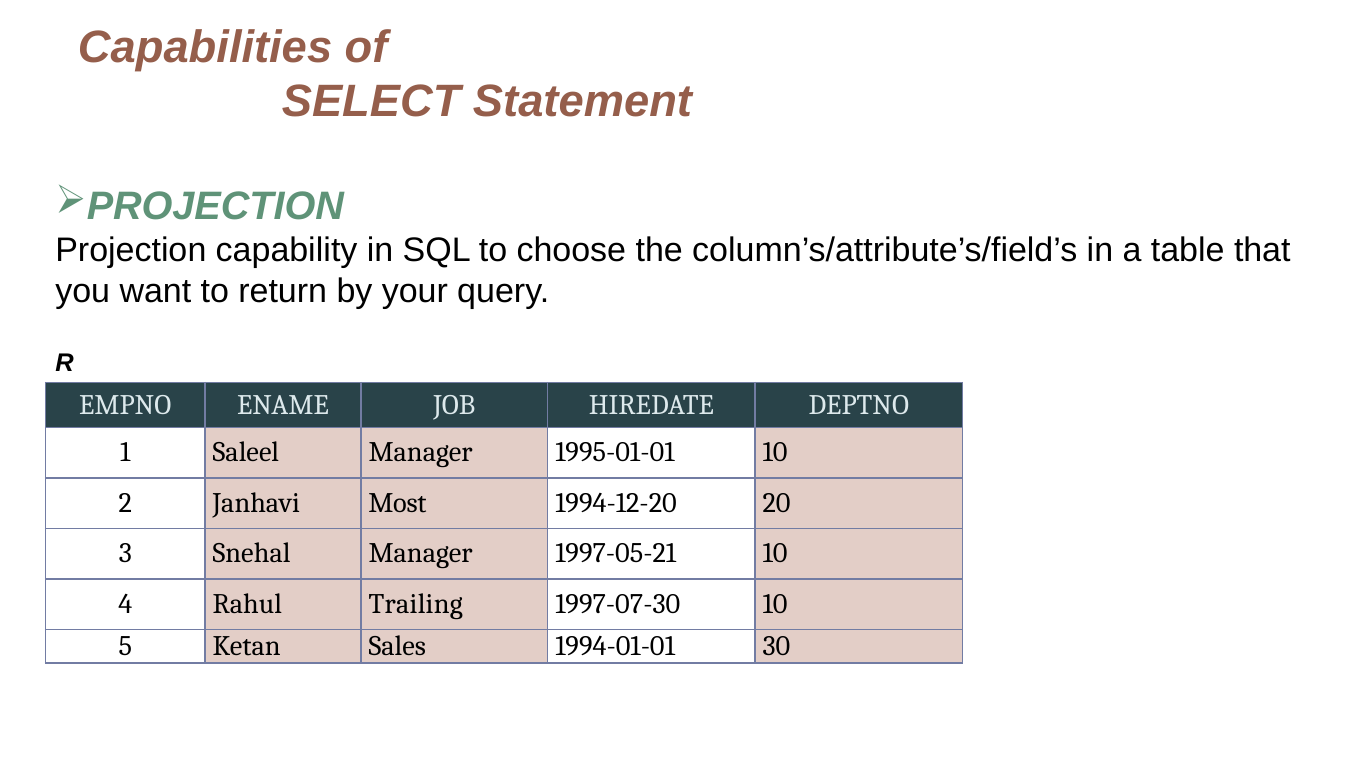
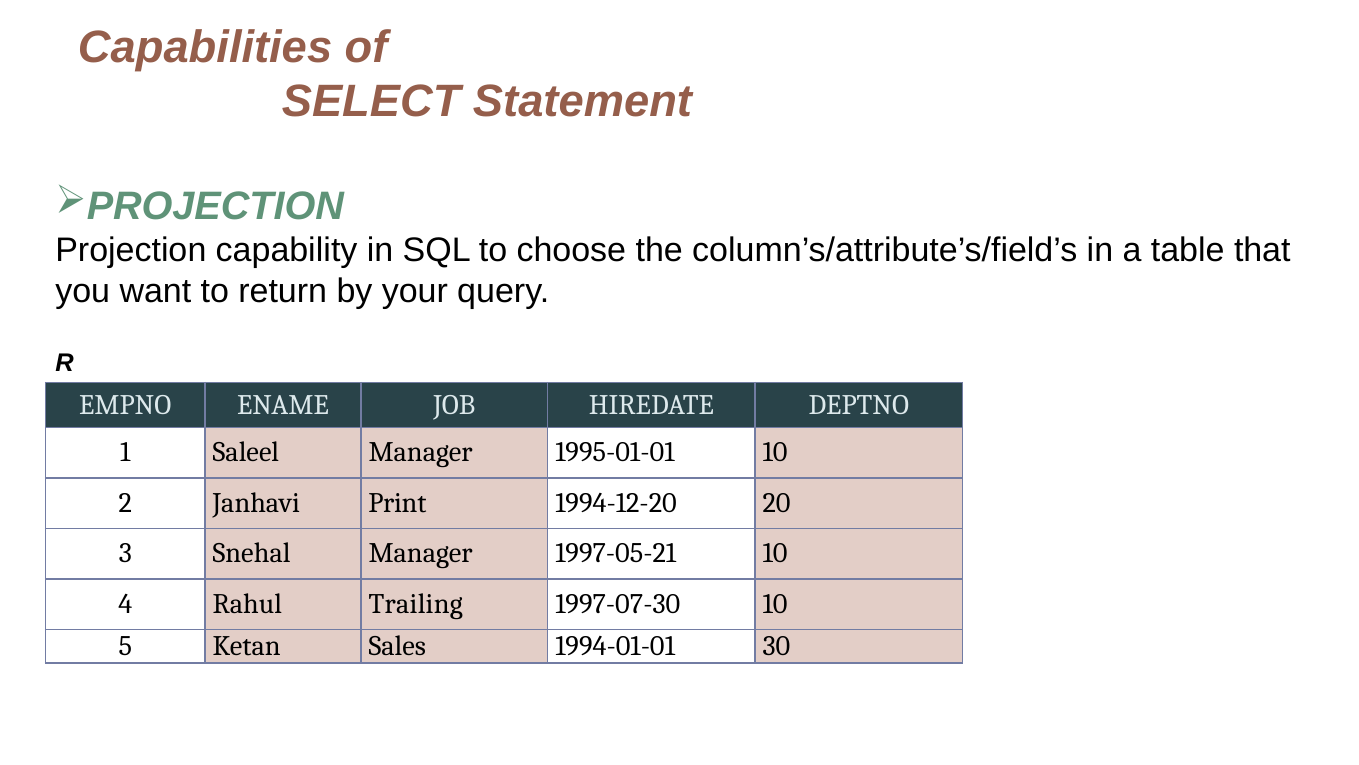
Most: Most -> Print (397, 503)
